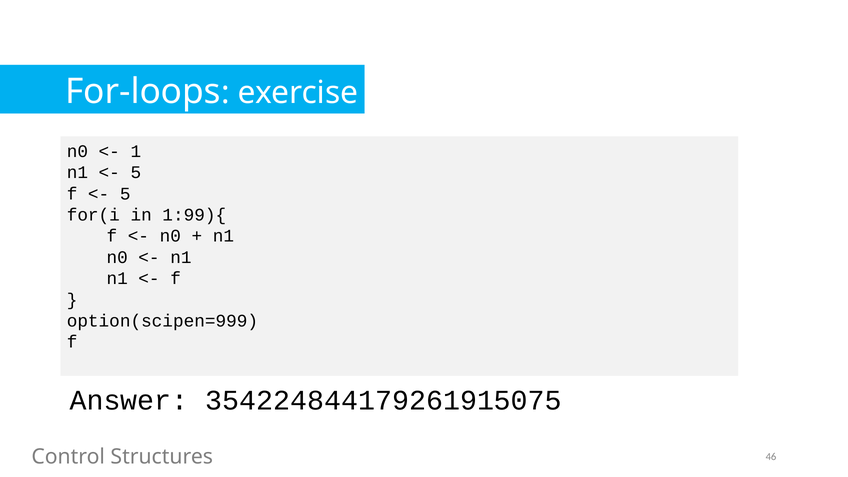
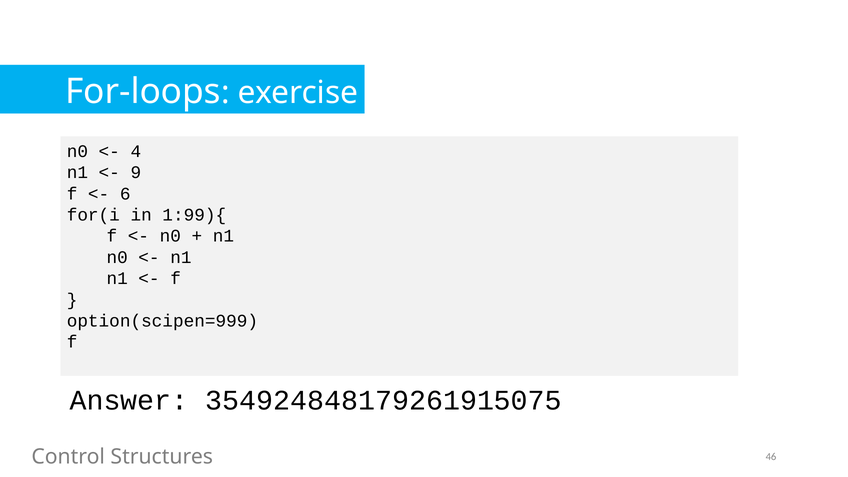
1: 1 -> 4 (136, 151)
5: 5 -> 9 (136, 172)
5: 5 -> 6 (125, 194)
354224844179261915075: 354224844179261915075 -> 354924848179261915075 (384, 400)
